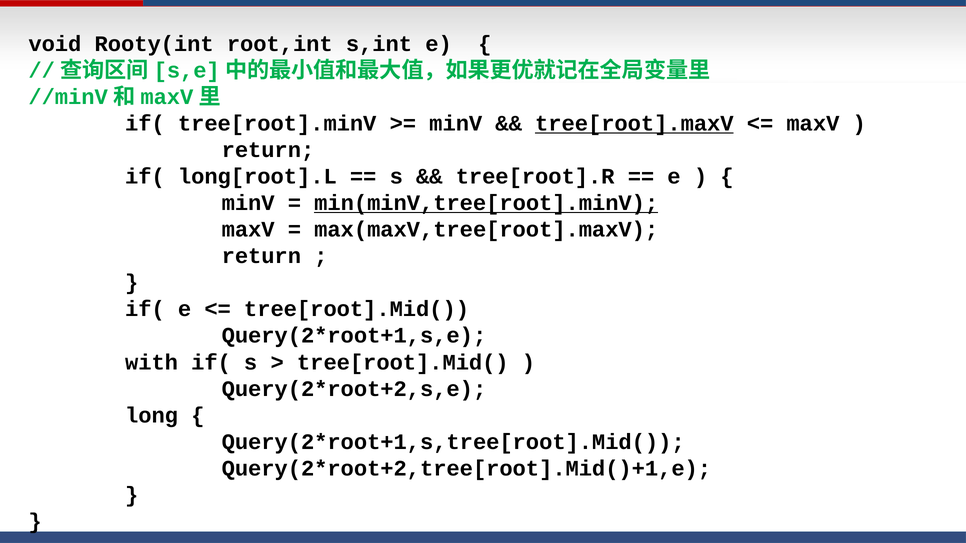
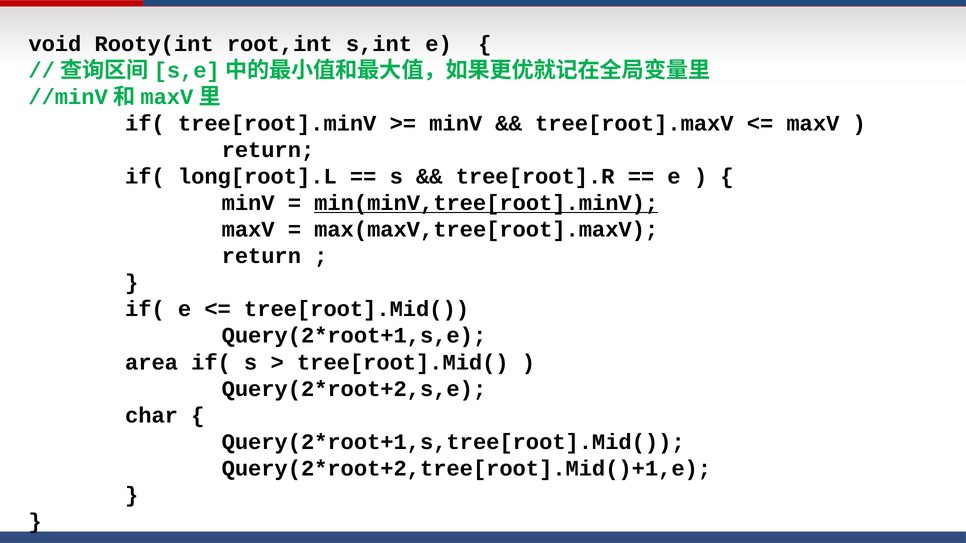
tree[root].maxV underline: present -> none (634, 124)
with: with -> area (152, 362)
long: long -> char (152, 416)
